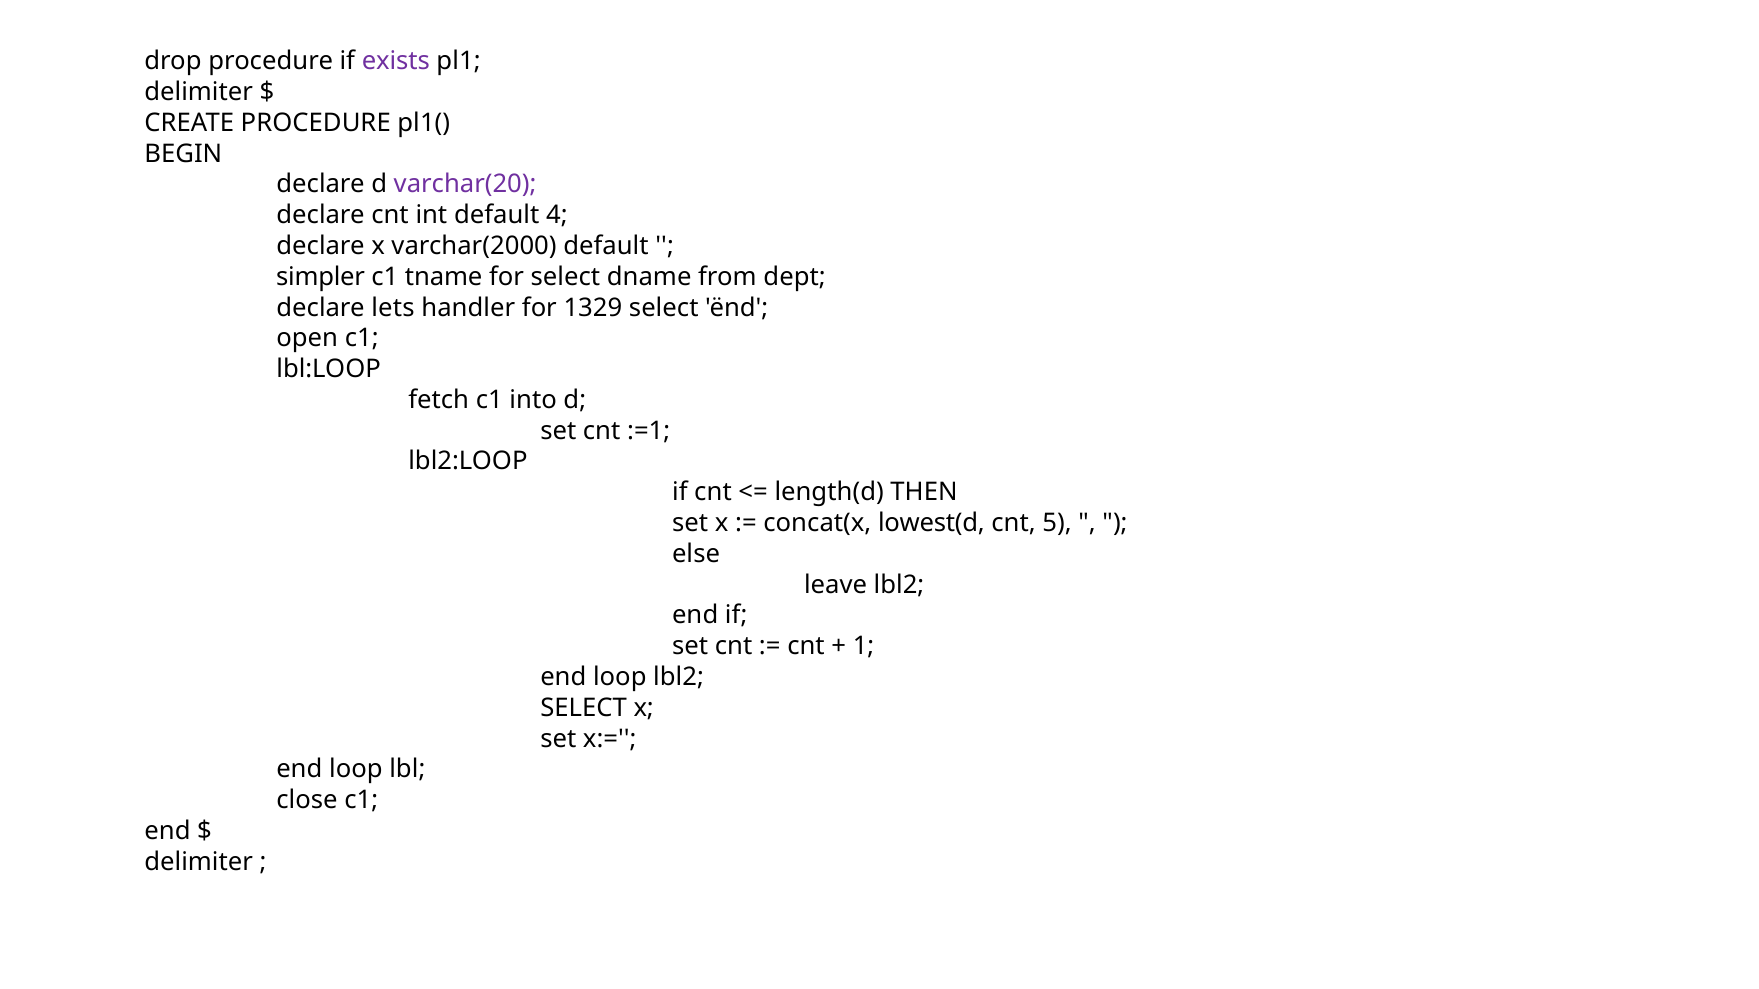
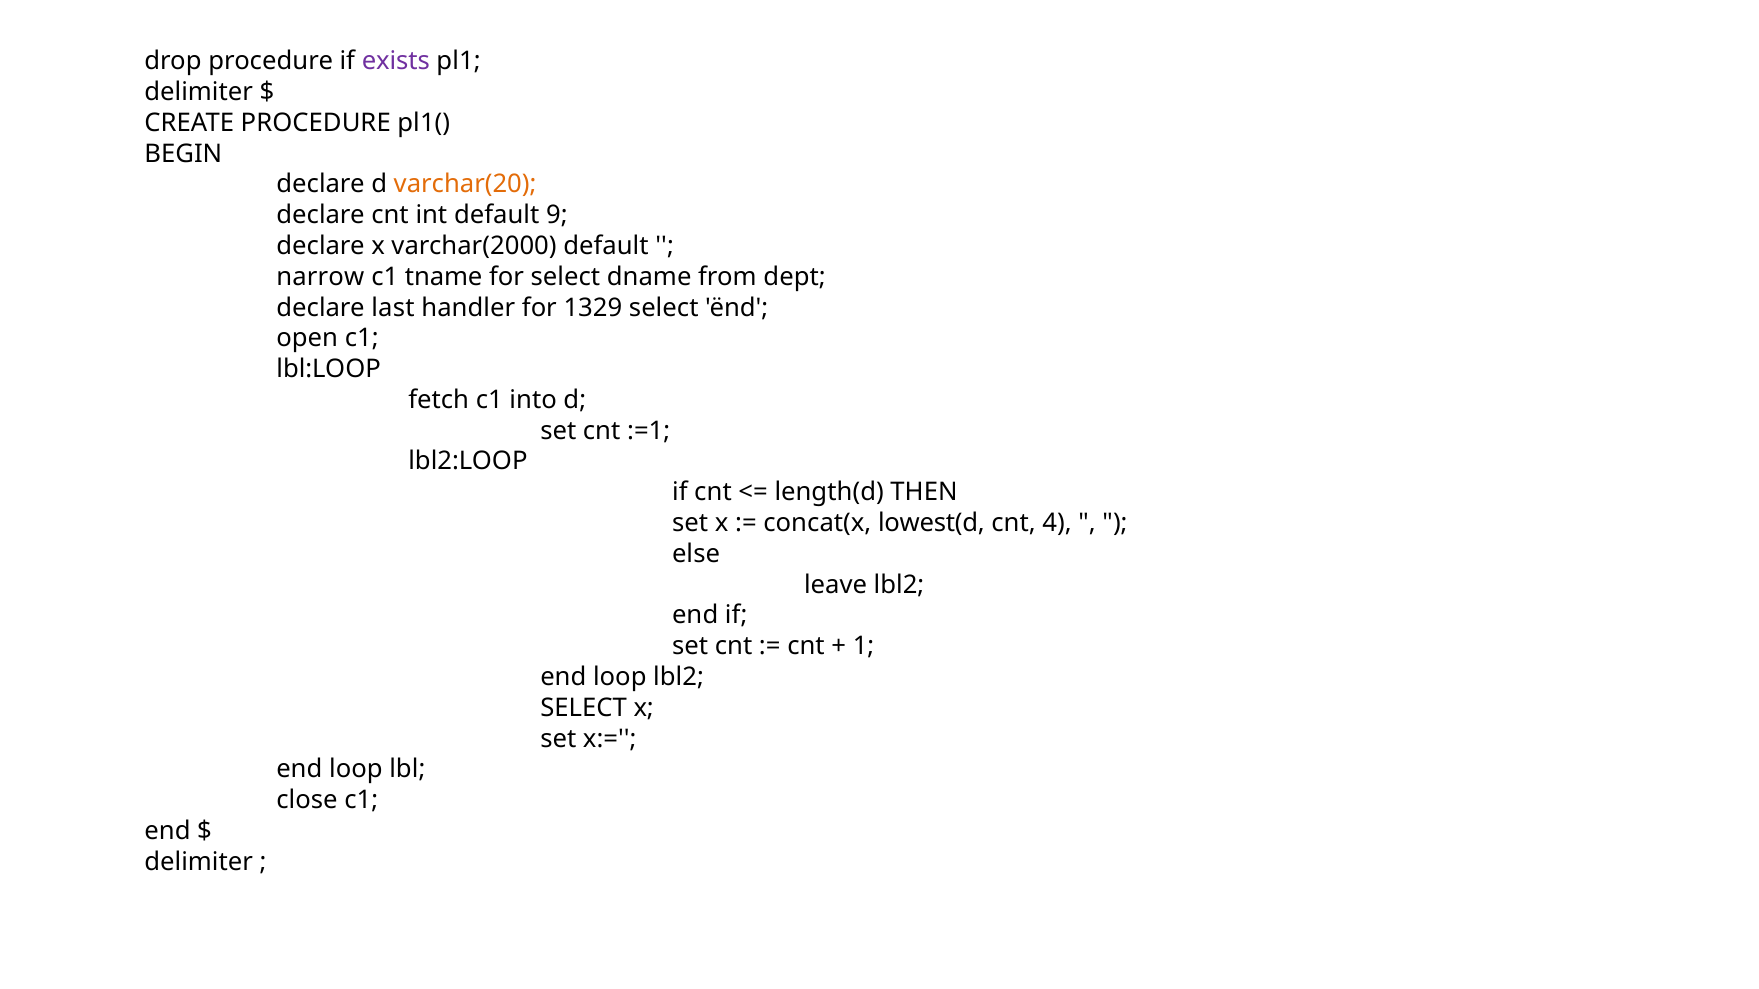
varchar(20 colour: purple -> orange (465, 184)
4: 4 -> 9 (557, 215)
simpler: simpler -> narrow (320, 277)
lets: lets -> last (393, 308)
5: 5 -> 4 (1057, 523)
